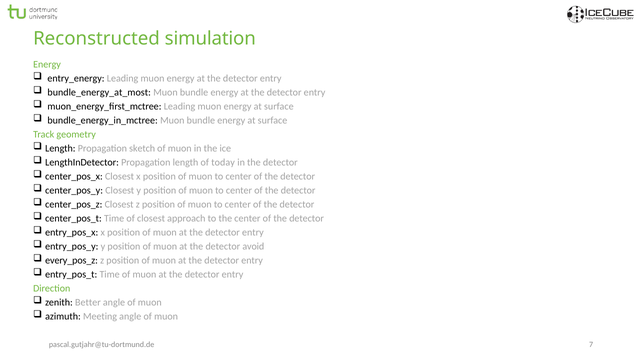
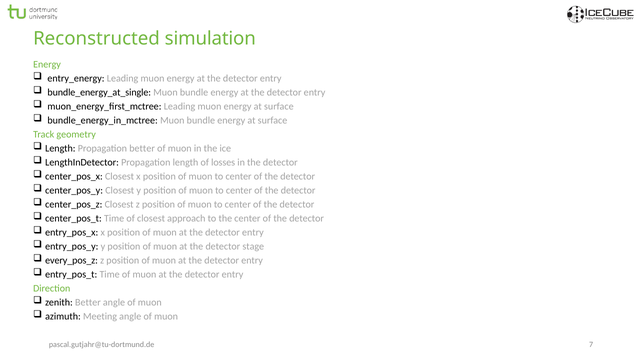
bundle_energy_at_most: bundle_energy_at_most -> bundle_energy_at_single (99, 92)
Propagation sketch: sketch -> better (142, 148)
today: today -> losses (223, 162)
avoid: avoid -> stage (253, 246)
